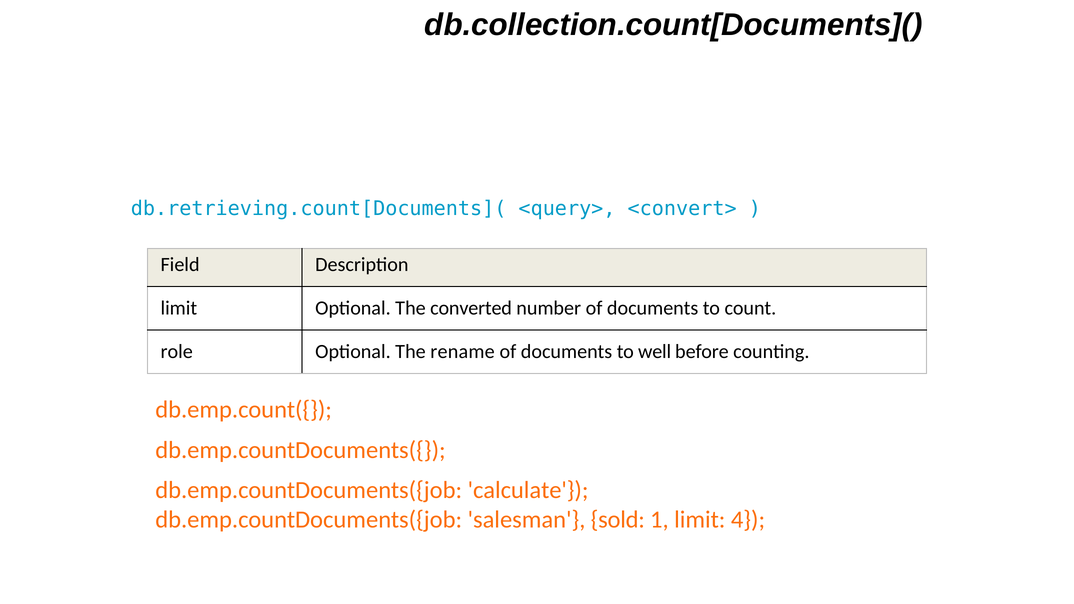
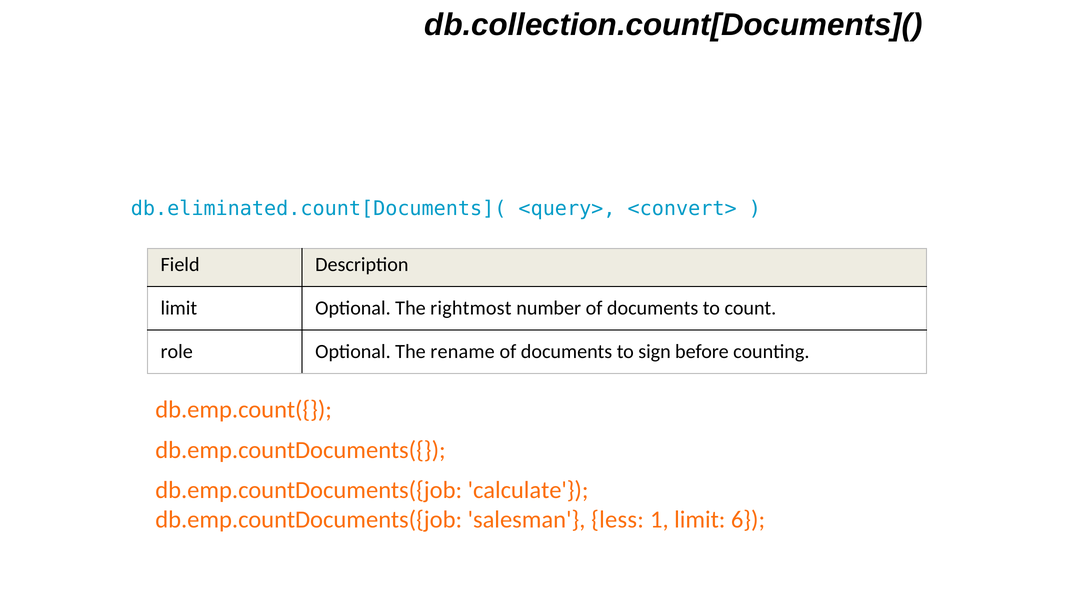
db.retrieving.count[Documents](: db.retrieving.count[Documents]( -> db.eliminated.count[Documents]( (319, 209)
converted: converted -> rightmost (471, 308)
well: well -> sign (655, 352)
sold: sold -> less (618, 520)
4: 4 -> 6 (748, 520)
